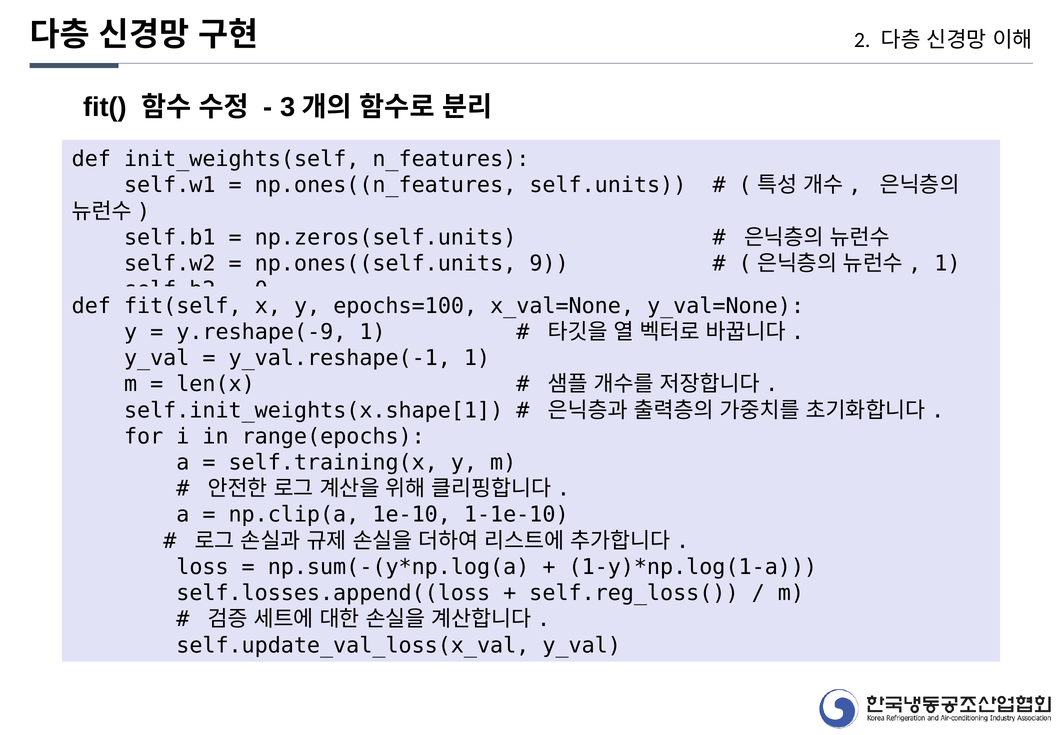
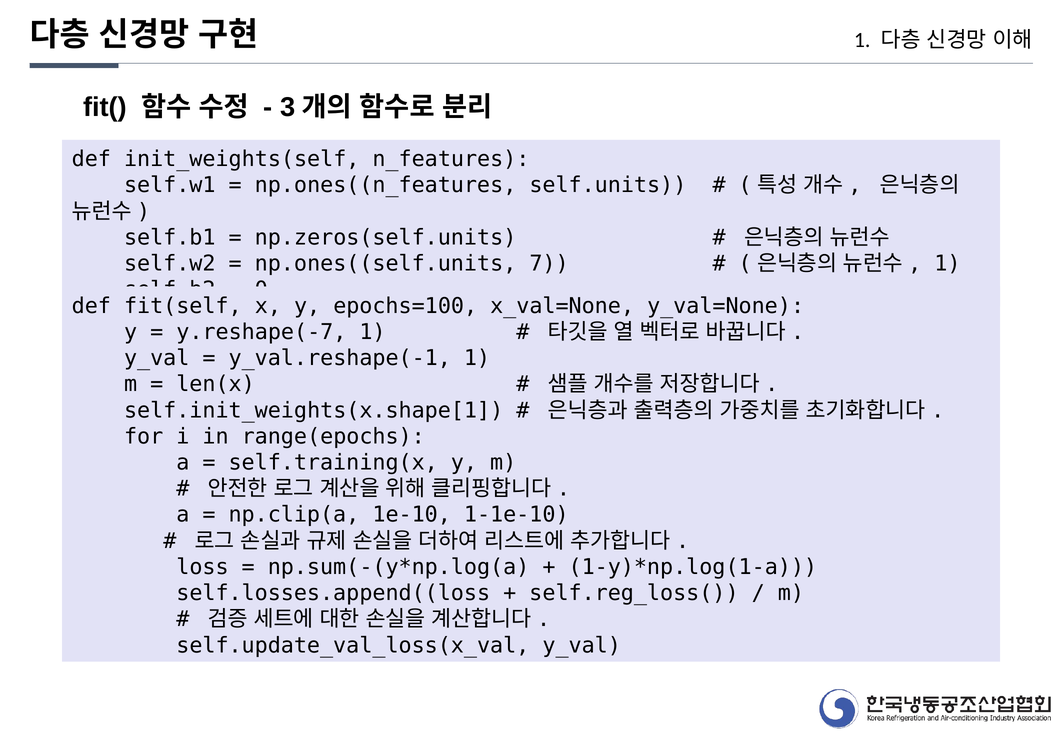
2: 2 -> 1 (862, 40)
9: 9 -> 7 (549, 264)
y.reshape(-9: y.reshape(-9 -> y.reshape(-7 (261, 332)
